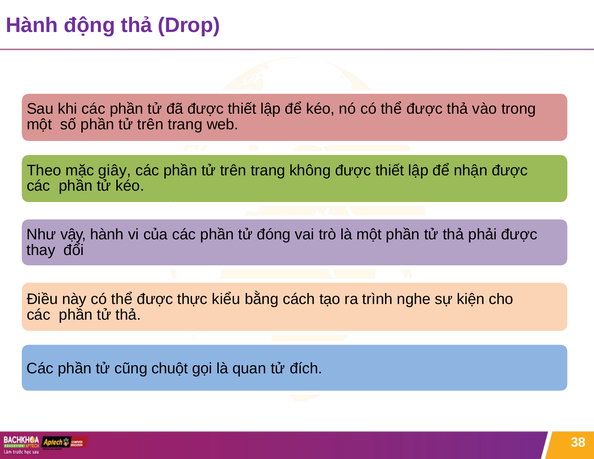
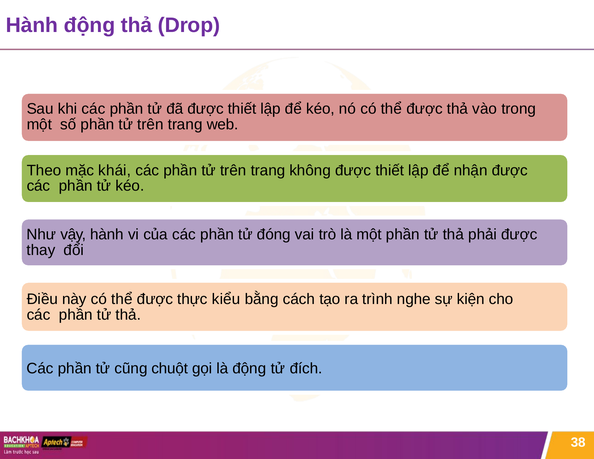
giây: giây -> khái (115, 170)
là quan: quan -> động (249, 368)
